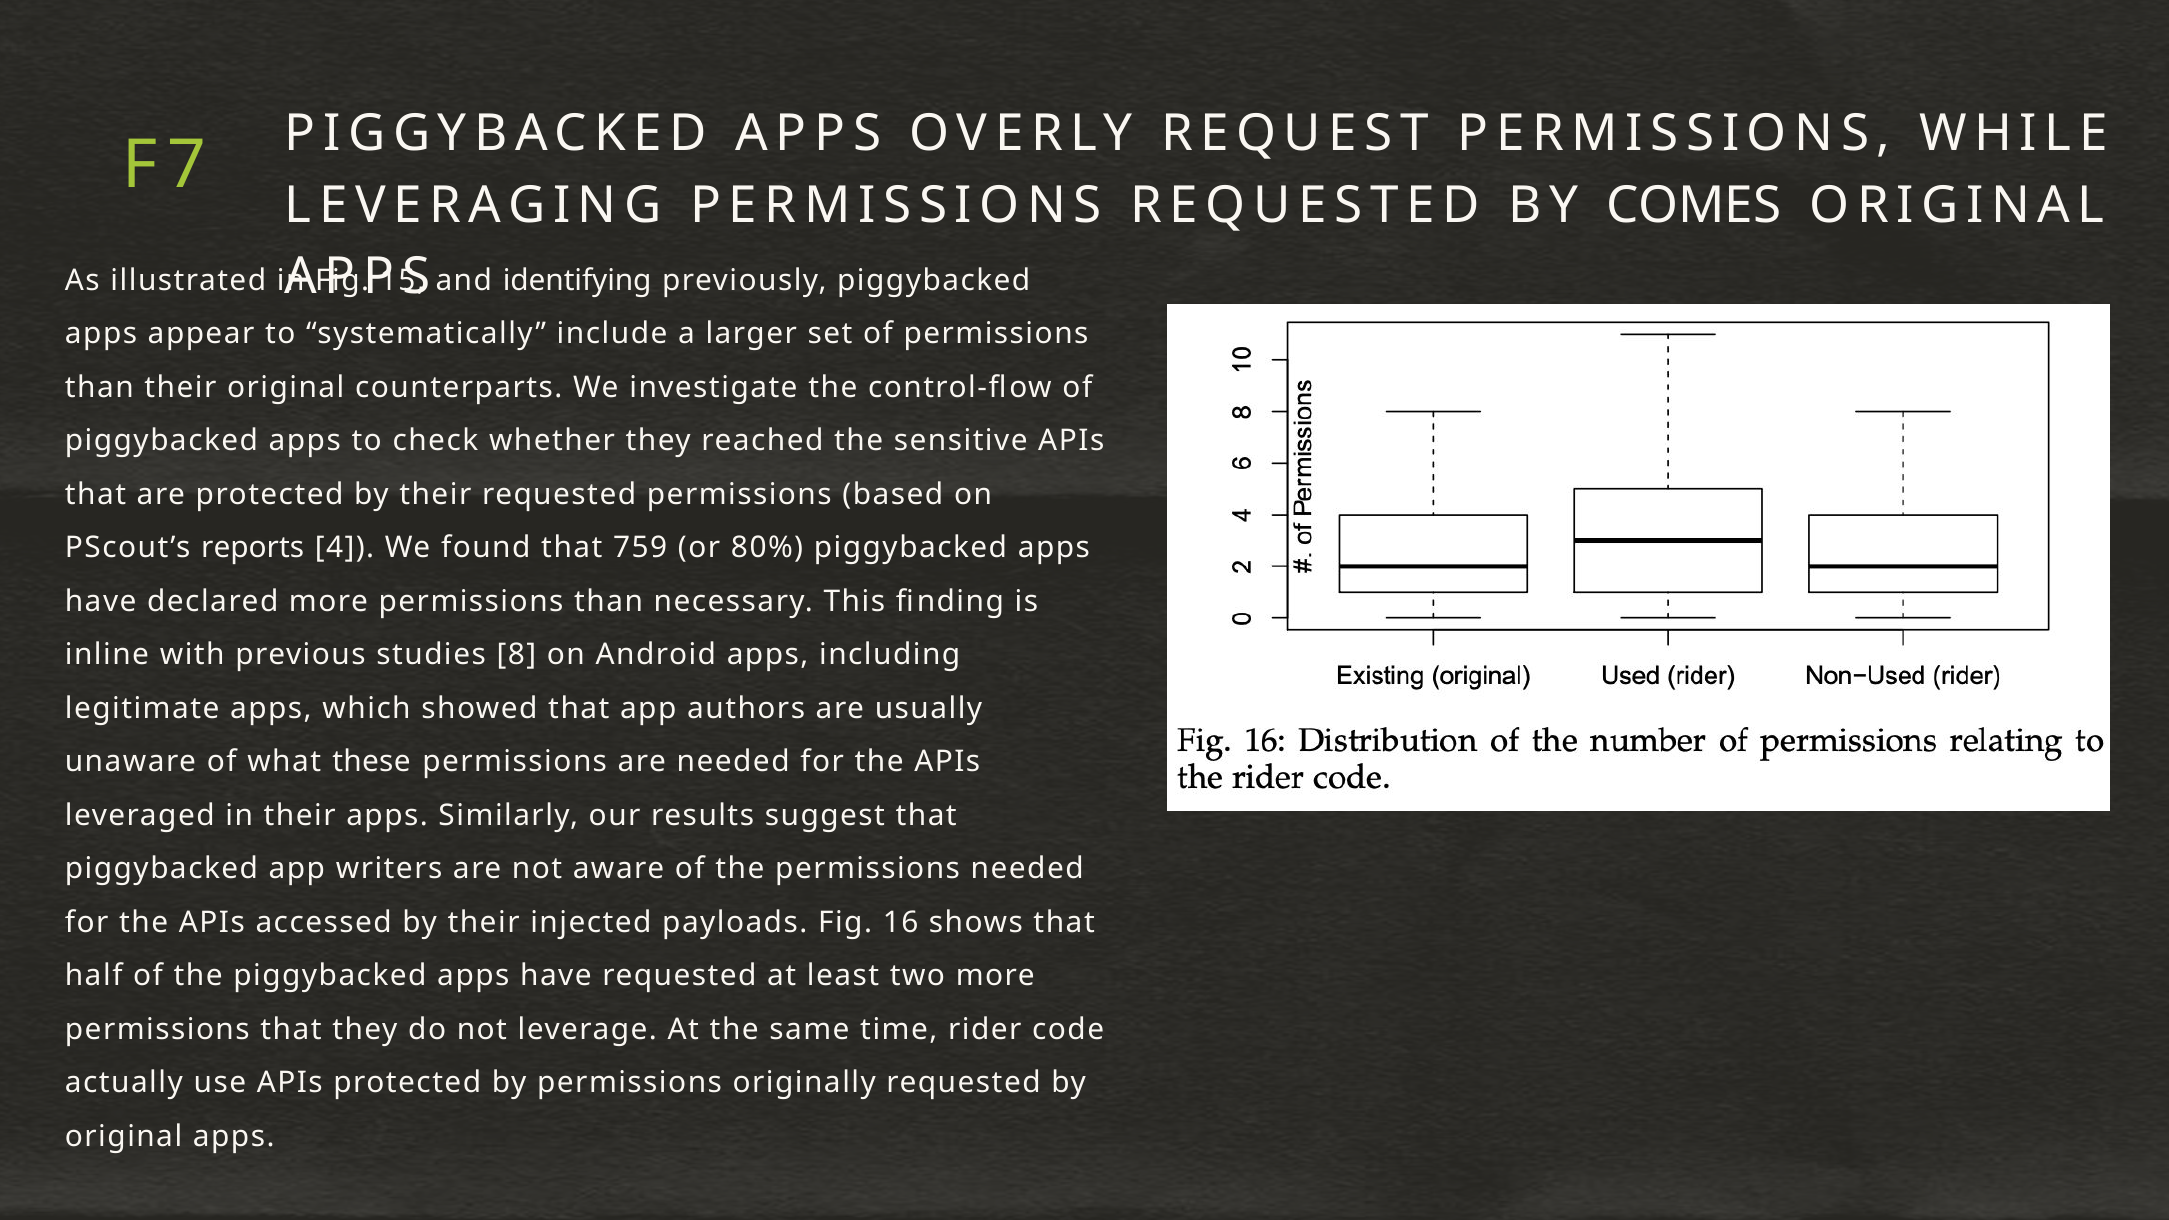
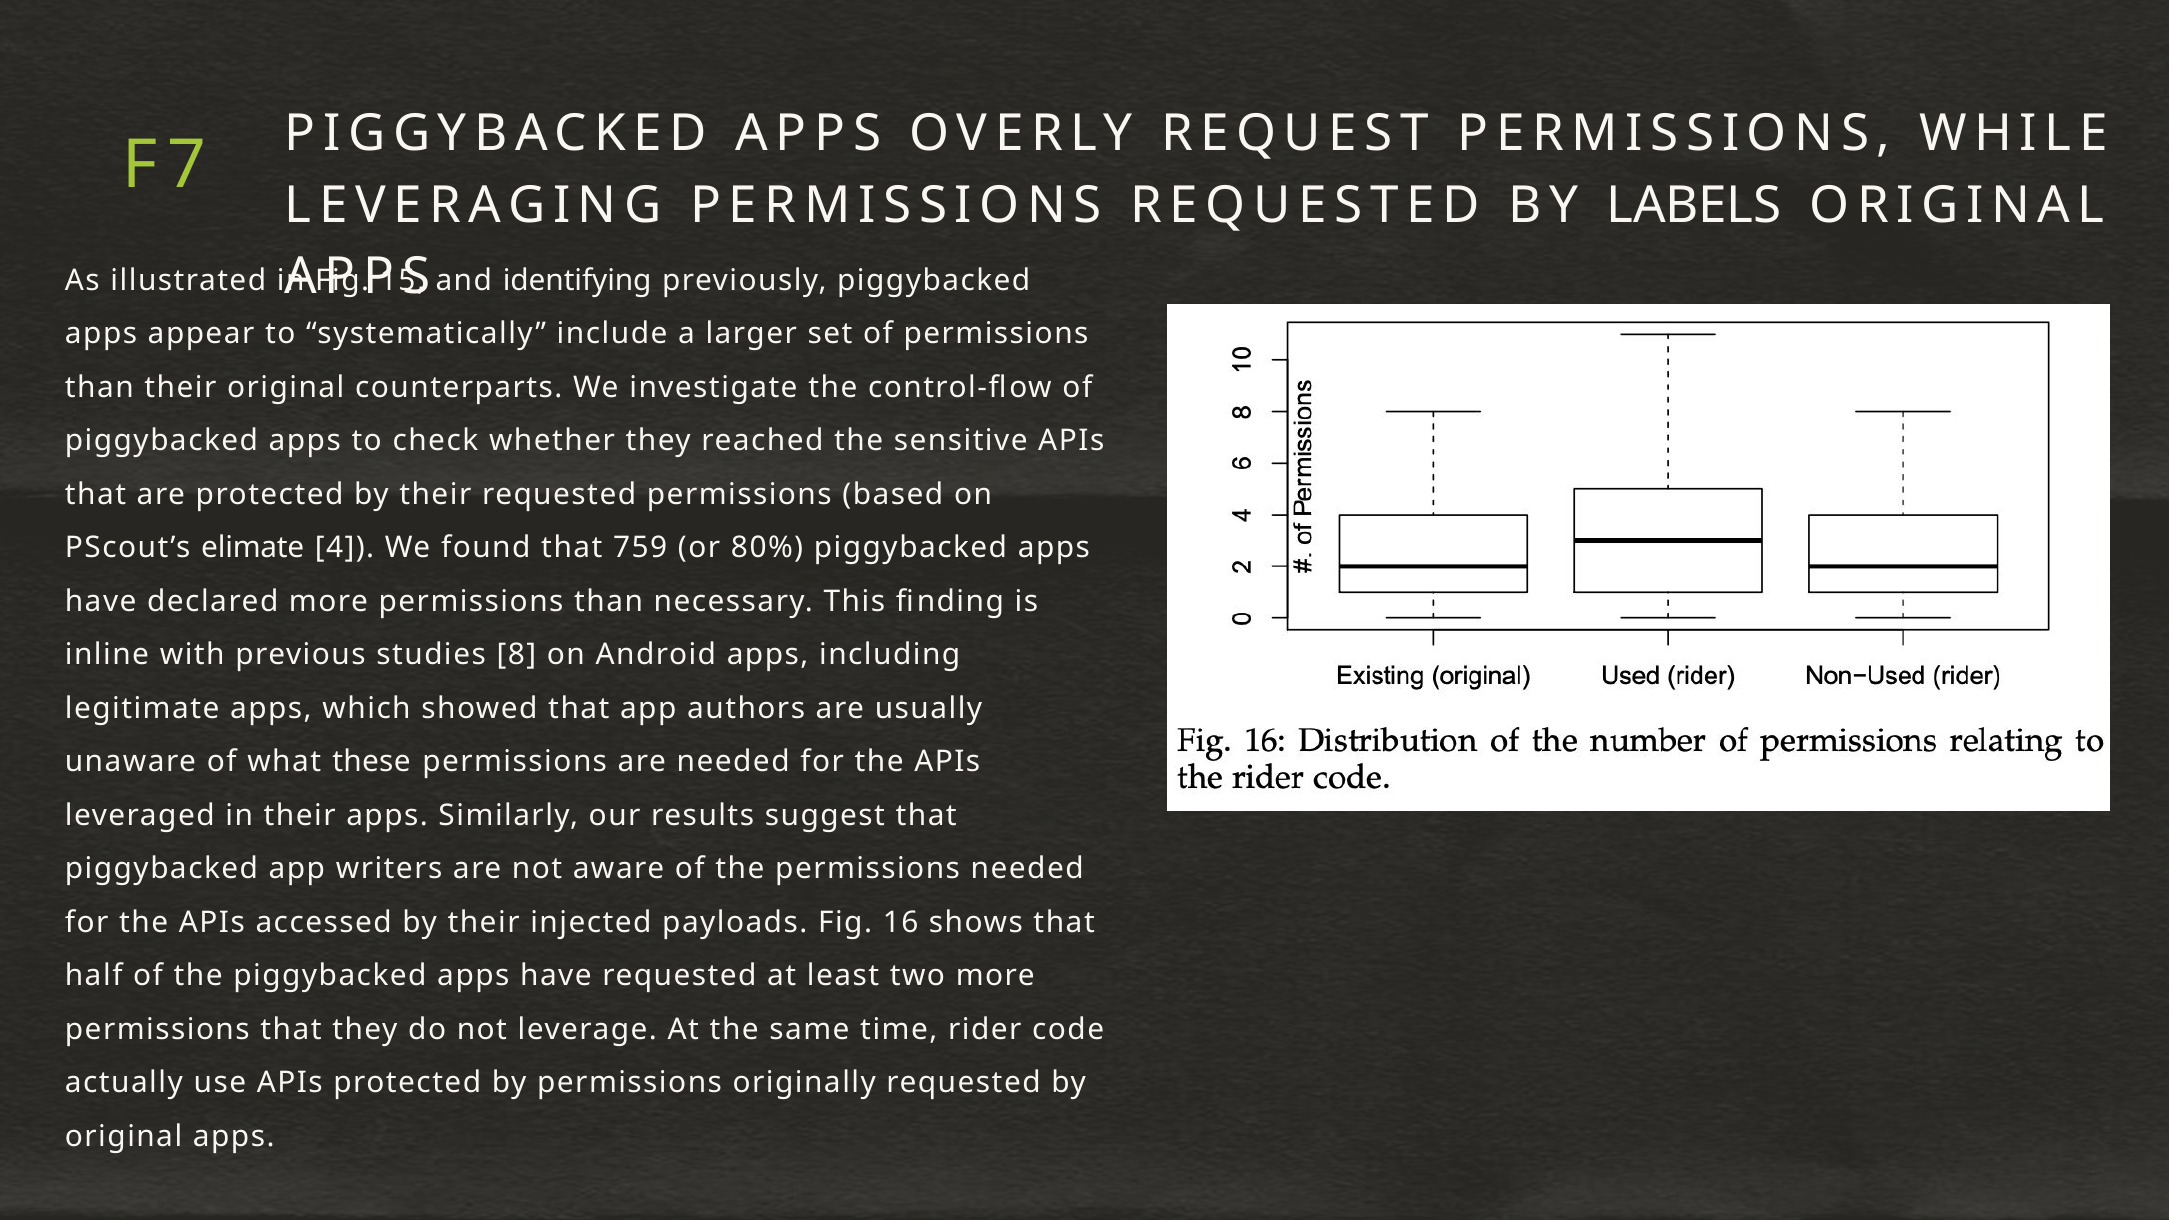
COMES: COMES -> LABELS (1694, 205)
reports: reports -> elimate (253, 548)
